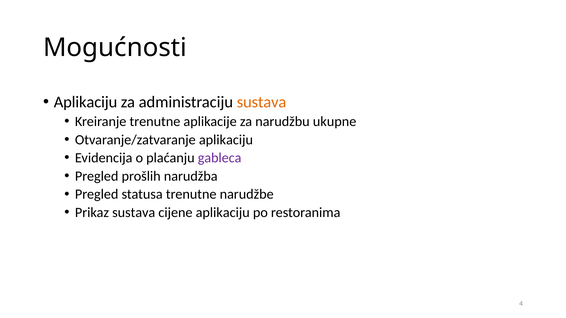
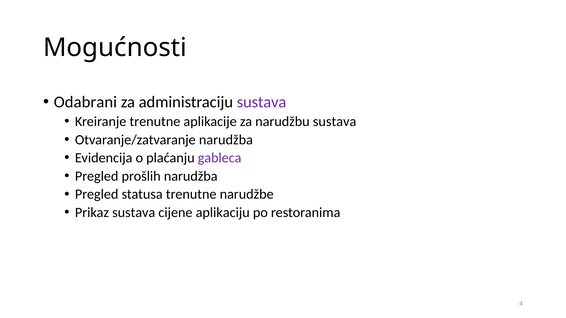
Aplikaciju: Aplikaciju -> Odabrani (85, 102)
sustava colour: orange -> purple (262, 102)
narudžbu ukupne: ukupne -> sustava (335, 122)
Otvaranje/zatvaranje aplikaciju: aplikaciju -> narudžba (226, 140)
